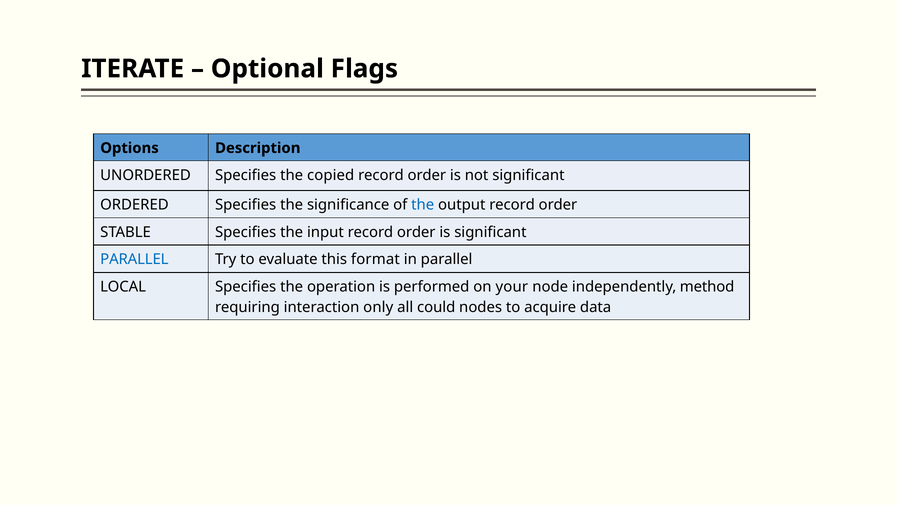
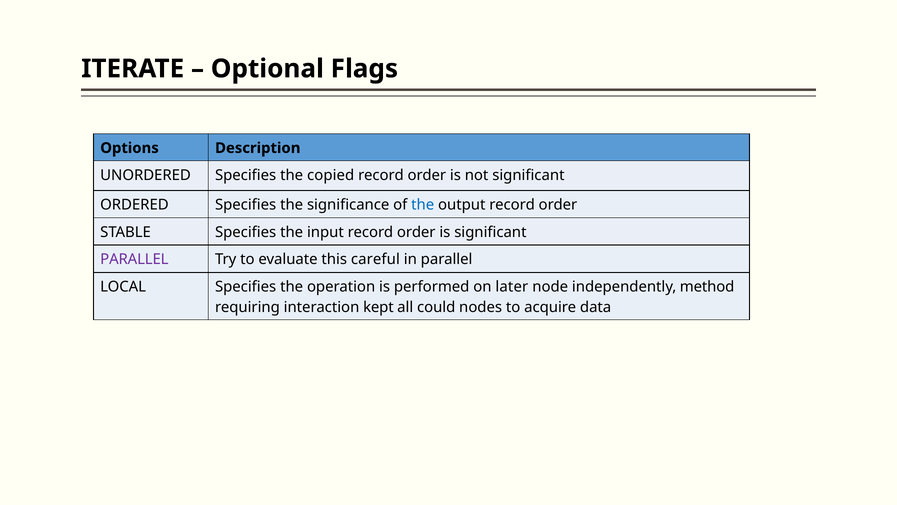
PARALLEL colour: blue -> purple (134, 259)
format: format -> careful (375, 259)
your: your -> later (512, 287)
only: only -> kept (378, 307)
